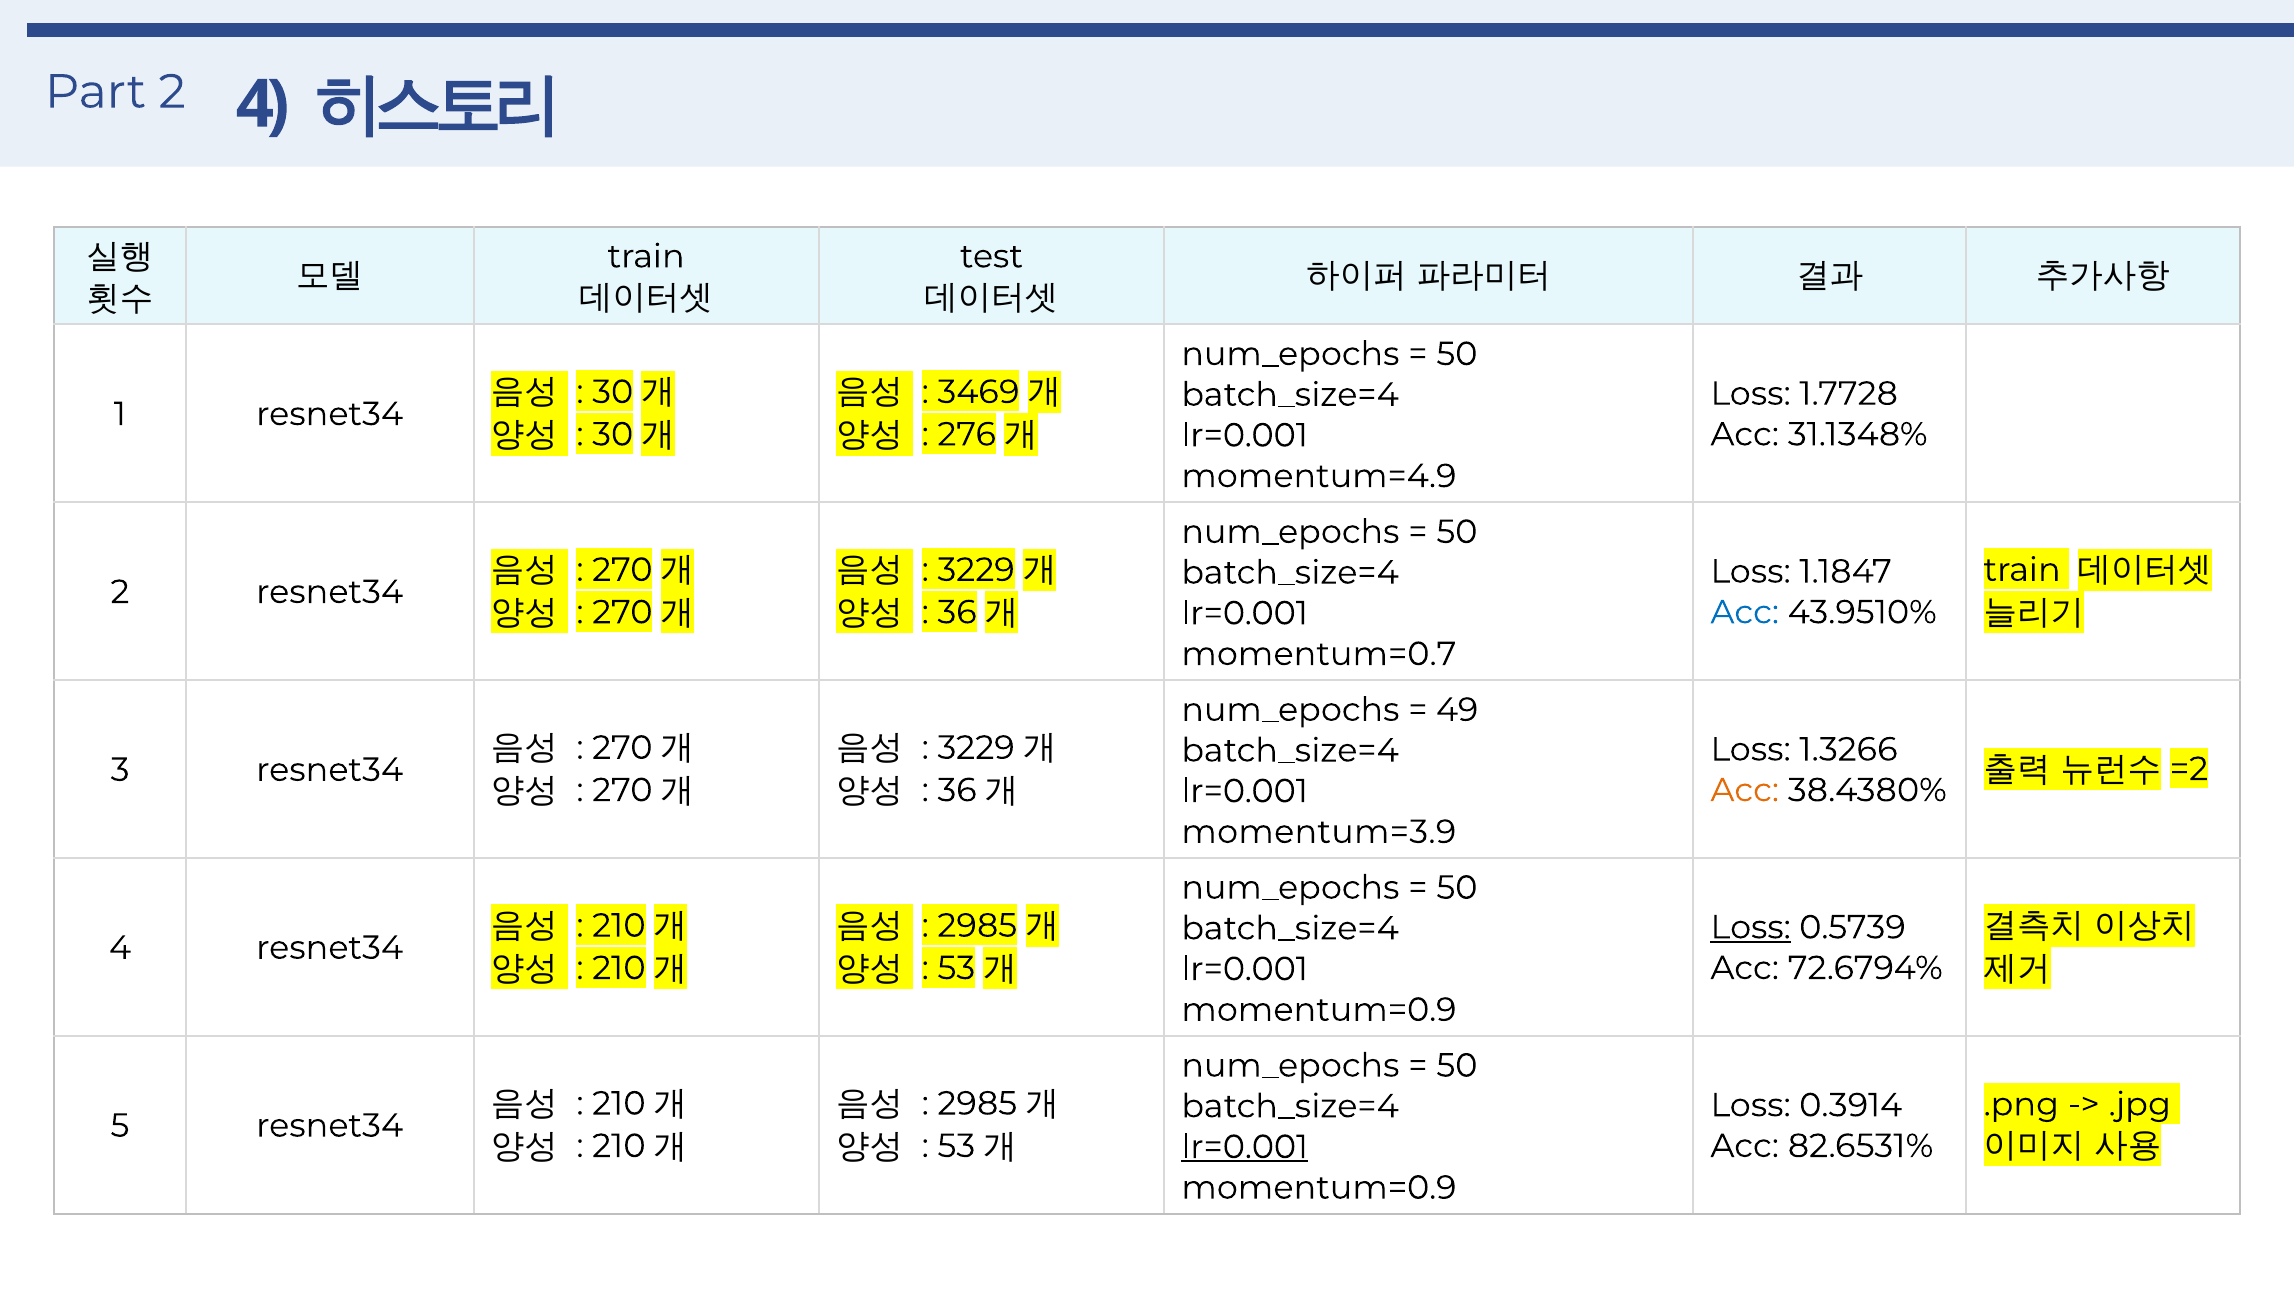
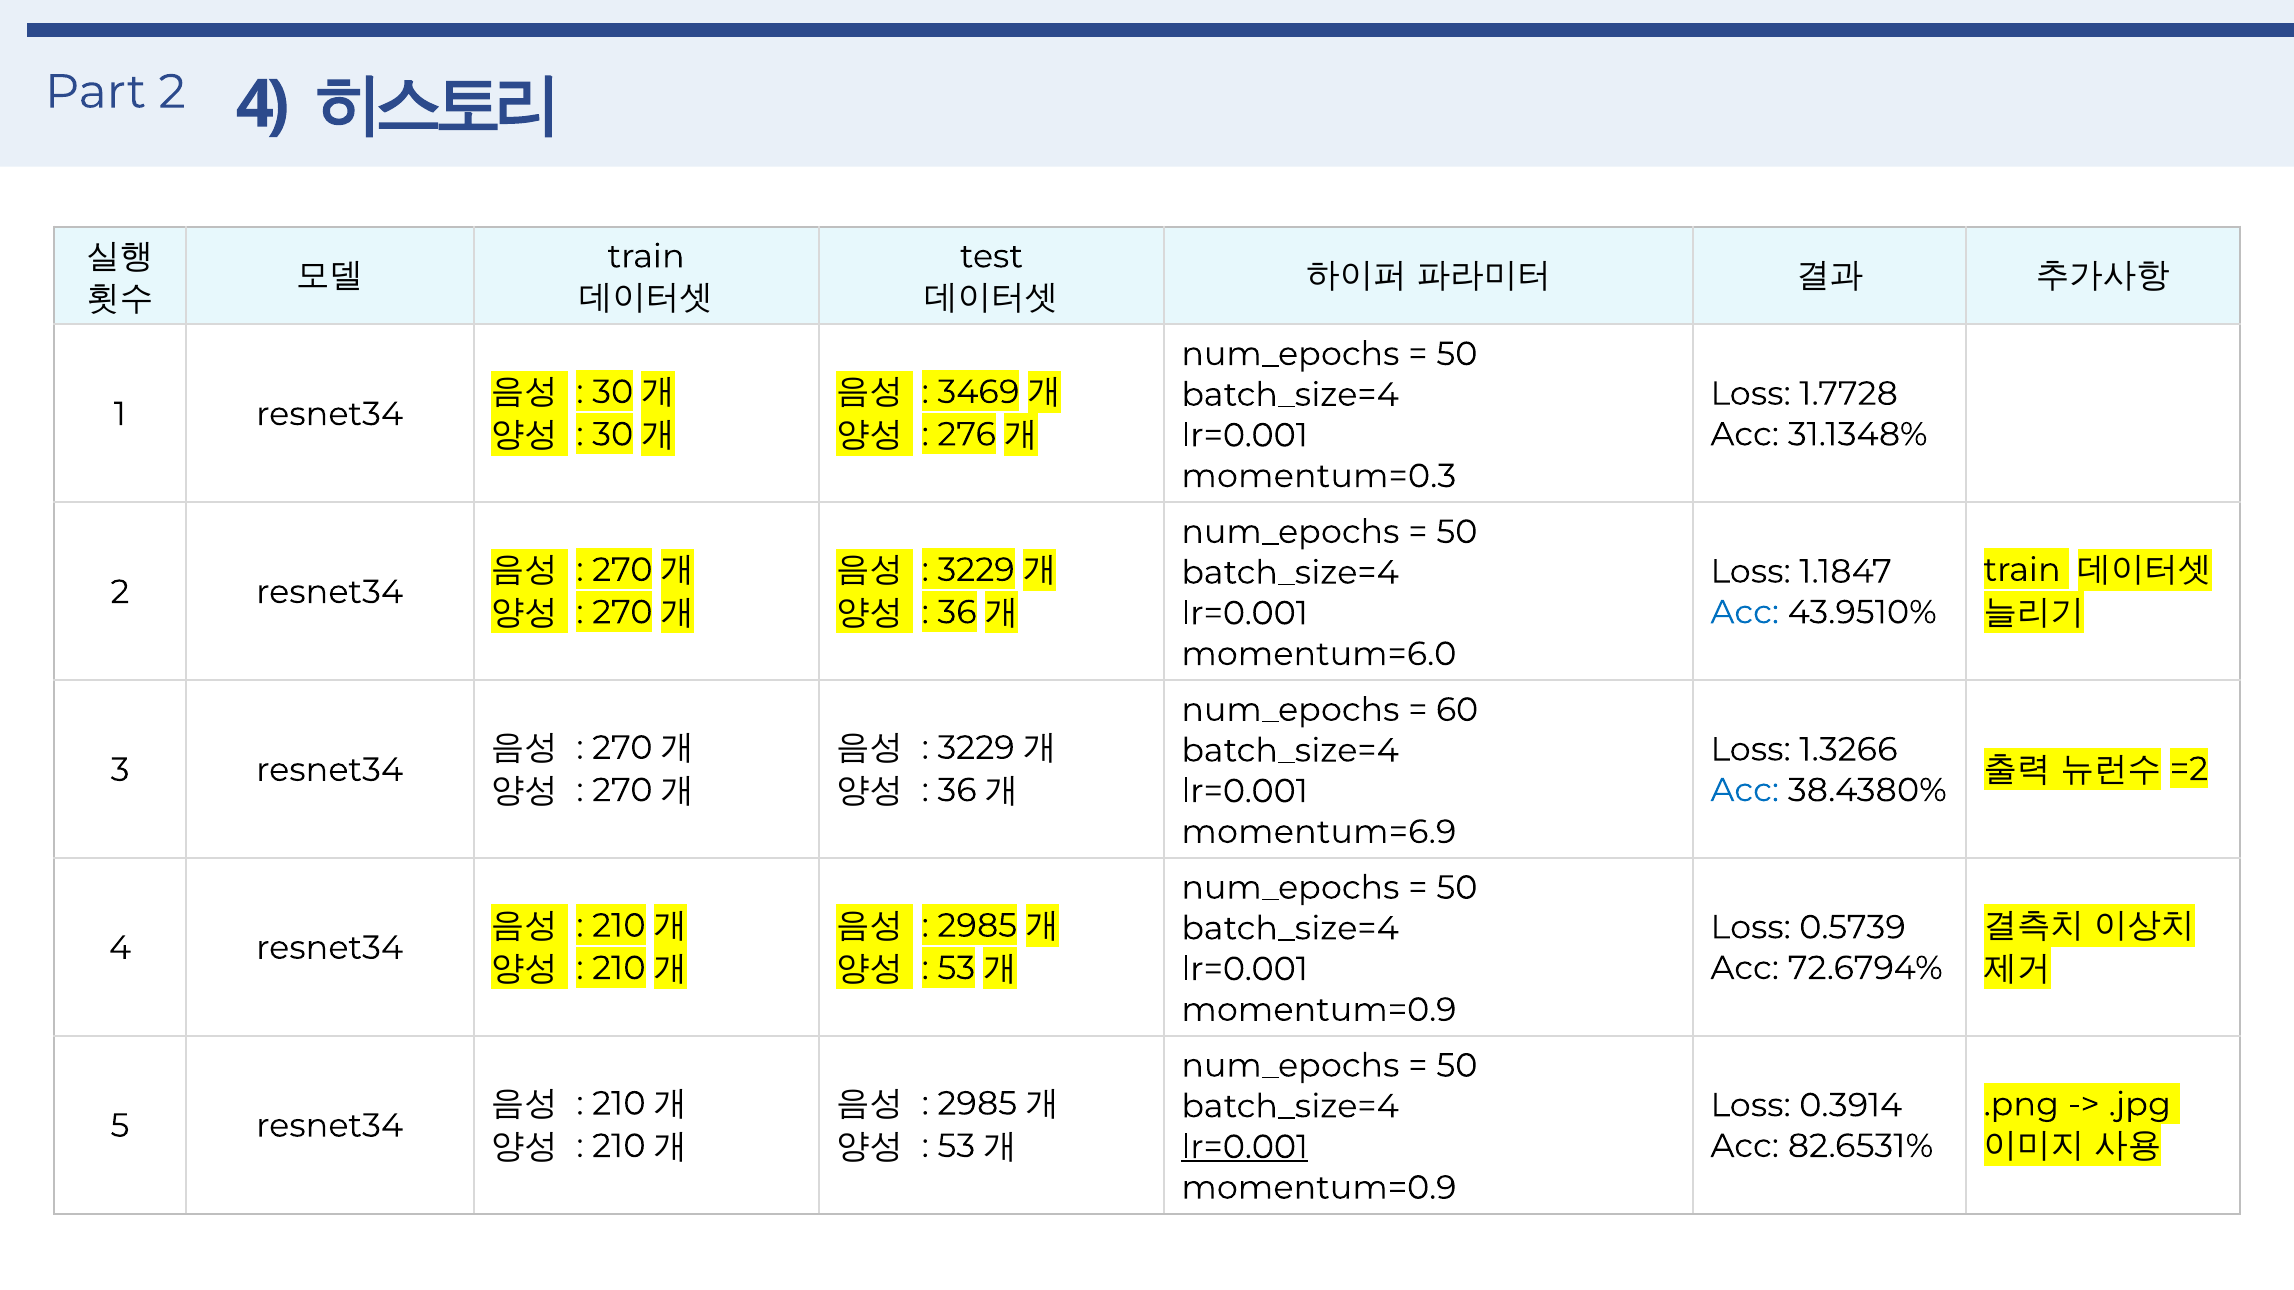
momentum=4.9: momentum=4.9 -> momentum=0.3 (1319, 476)
momentum=0.7: momentum=0.7 -> momentum=6.0 (1319, 654)
49: 49 -> 60 (1457, 710)
Acc colour: orange -> blue (1745, 790)
momentum=3.9: momentum=3.9 -> momentum=6.9 (1319, 832)
Loss underline: present -> none (1751, 928)
